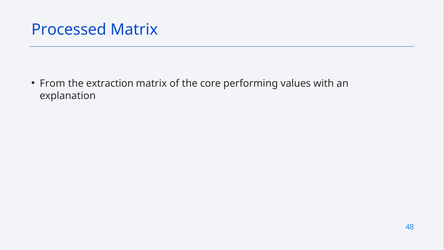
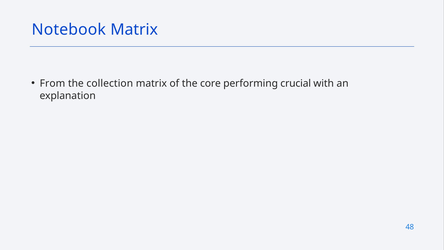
Processed: Processed -> Notebook (69, 30)
extraction: extraction -> collection (110, 83)
values: values -> crucial (296, 83)
